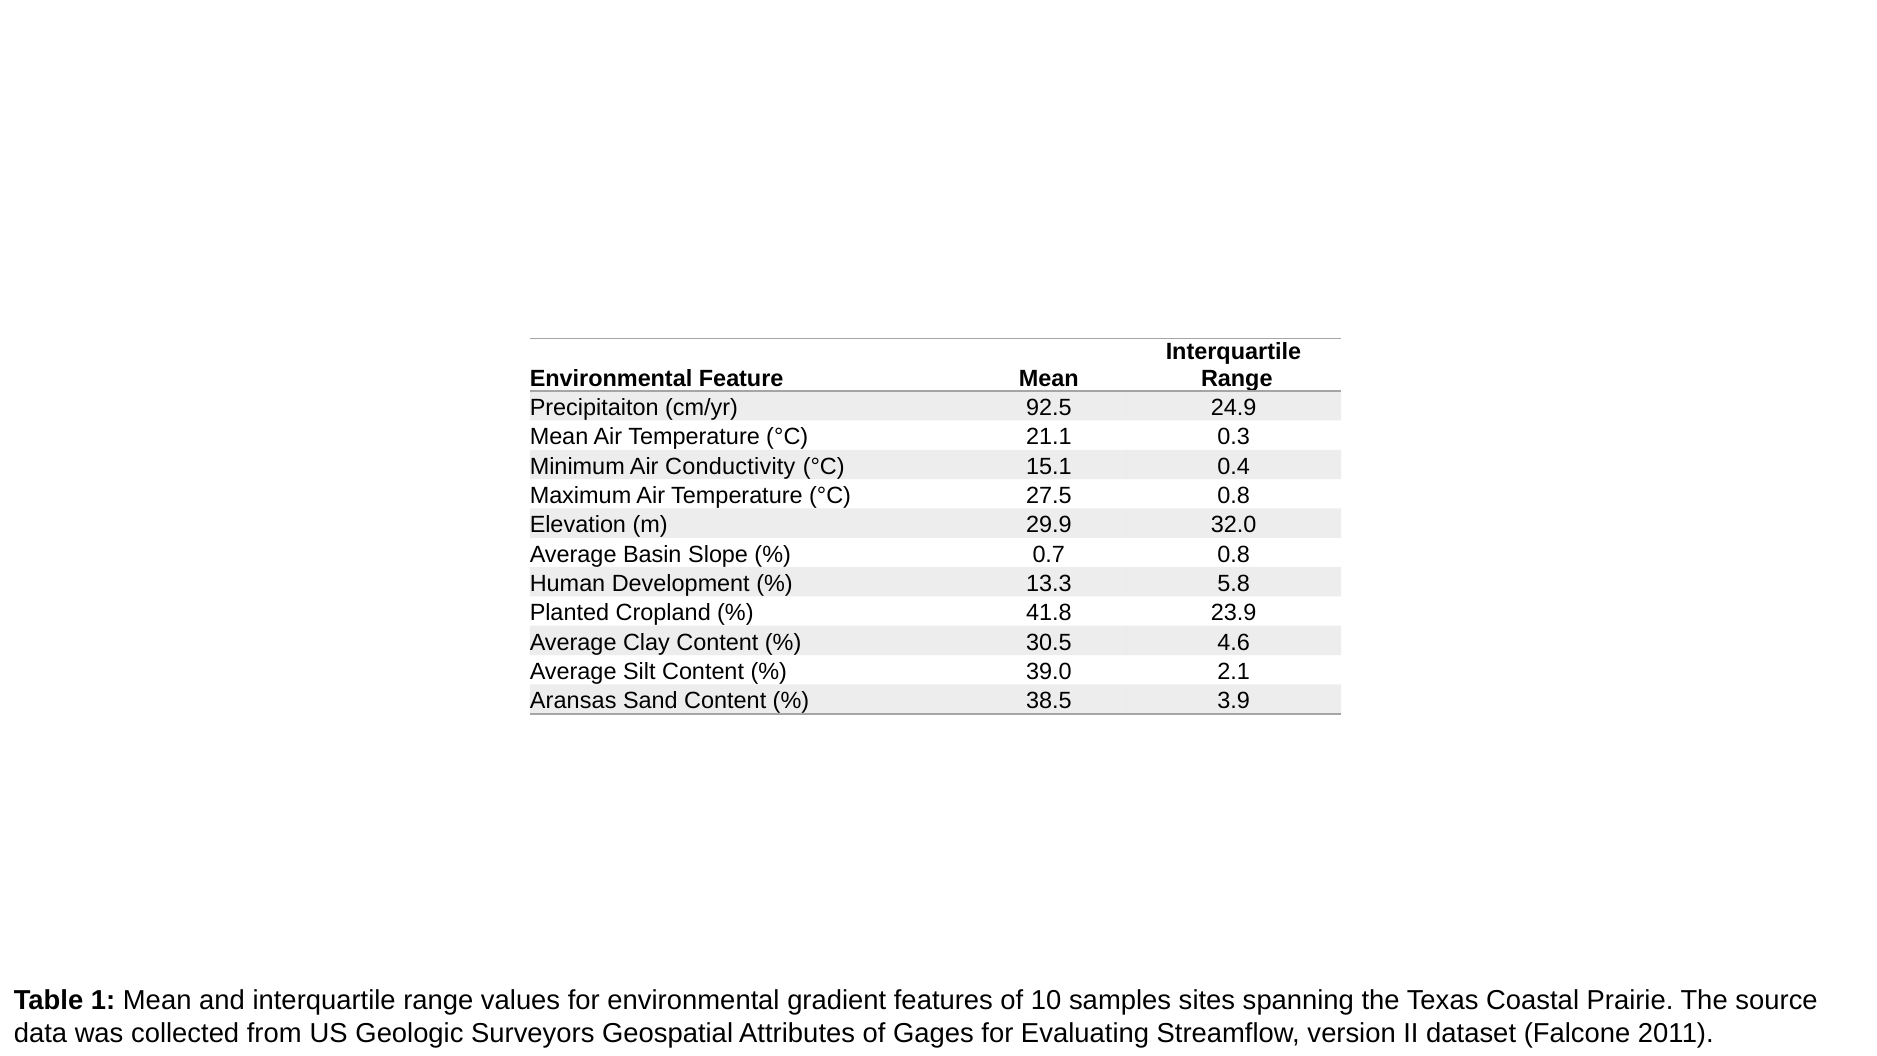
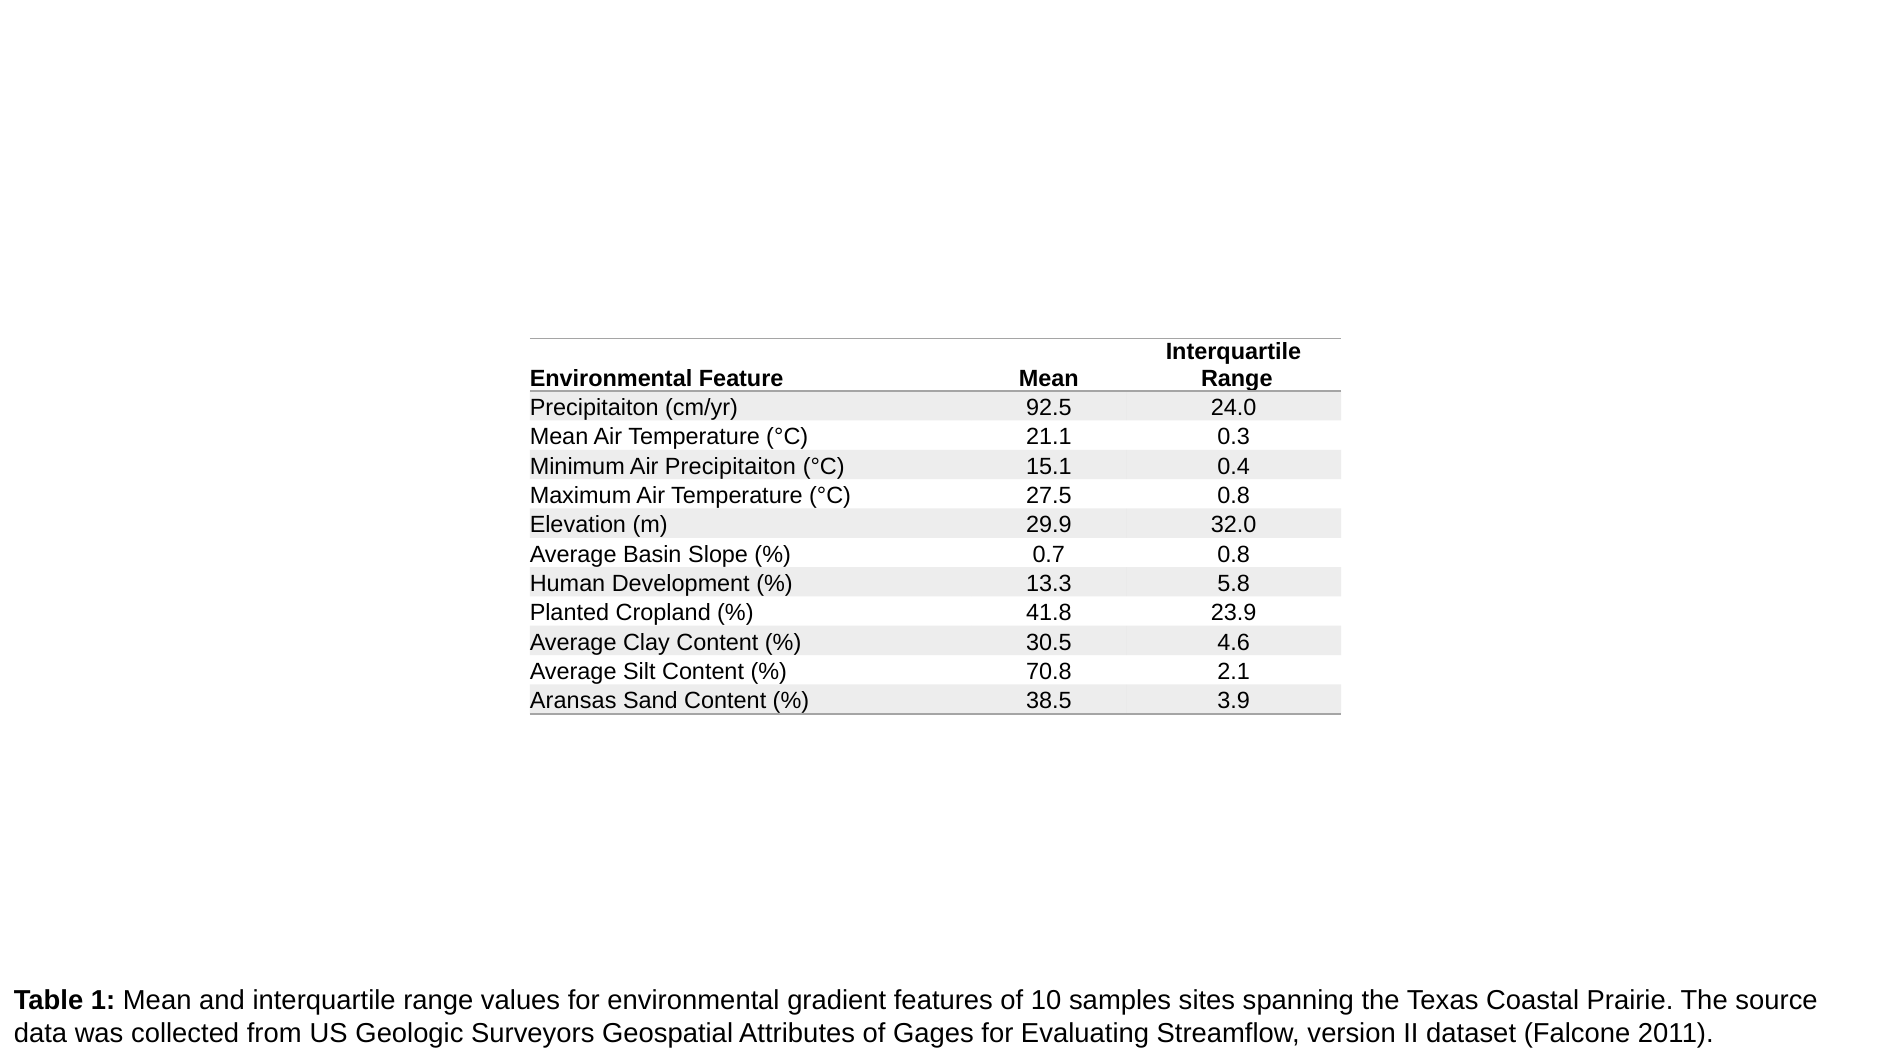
24.9: 24.9 -> 24.0 (1234, 408)
Air Conductivity: Conductivity -> Precipitaiton (730, 466)
39.0: 39.0 -> 70.8 (1049, 672)
